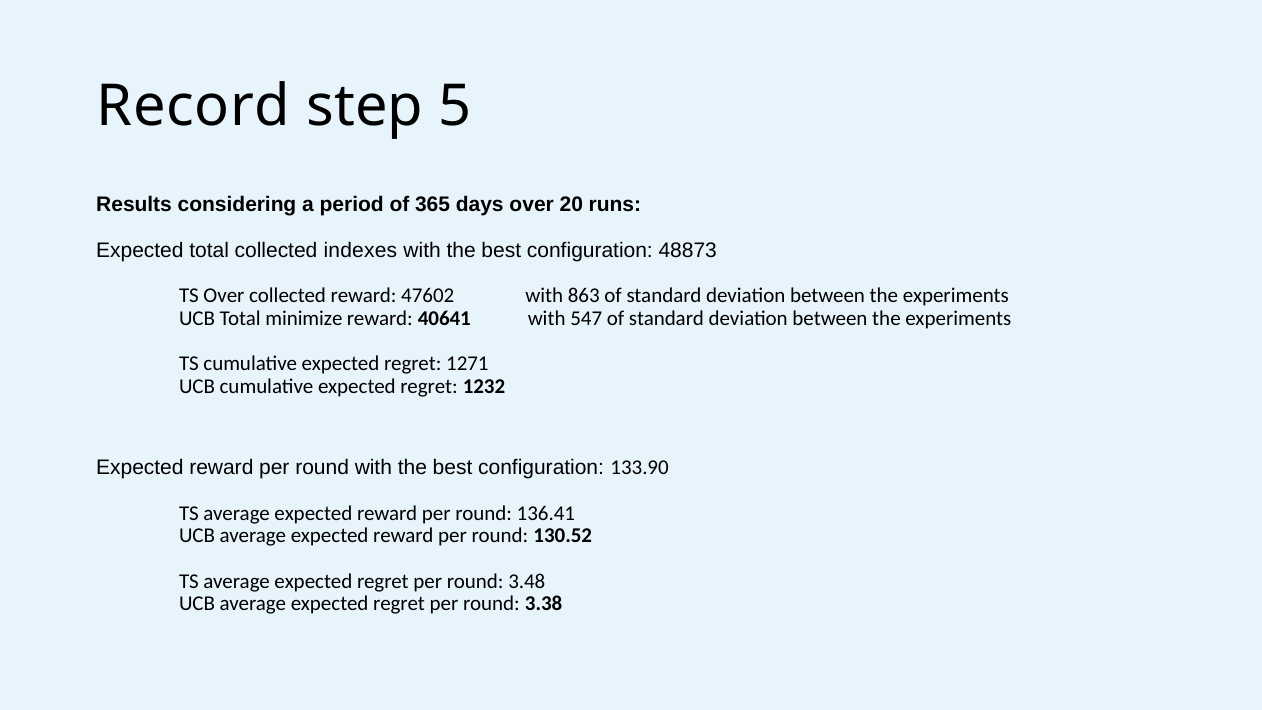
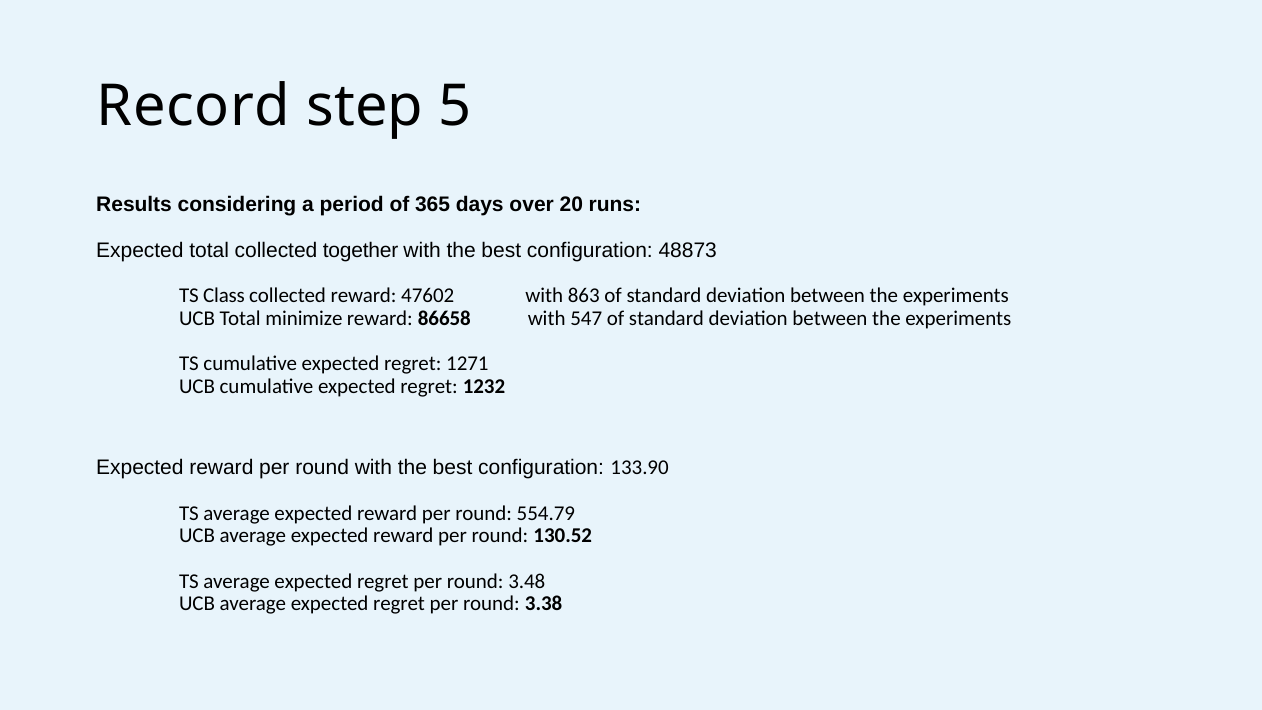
indexes: indexes -> together (361, 250)
TS Over: Over -> Class (224, 296)
40641: 40641 -> 86658 (444, 318)
136.41: 136.41 -> 554.79 (546, 513)
